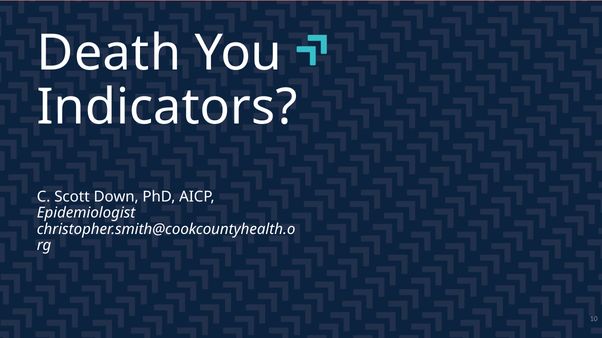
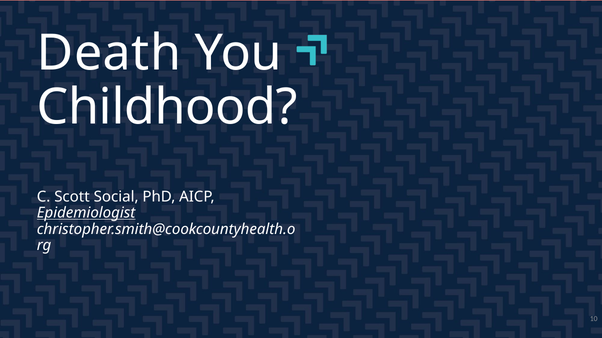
Indicators: Indicators -> Childhood (167, 107)
Down: Down -> Social (116, 197)
Epidemiologist underline: none -> present (86, 213)
